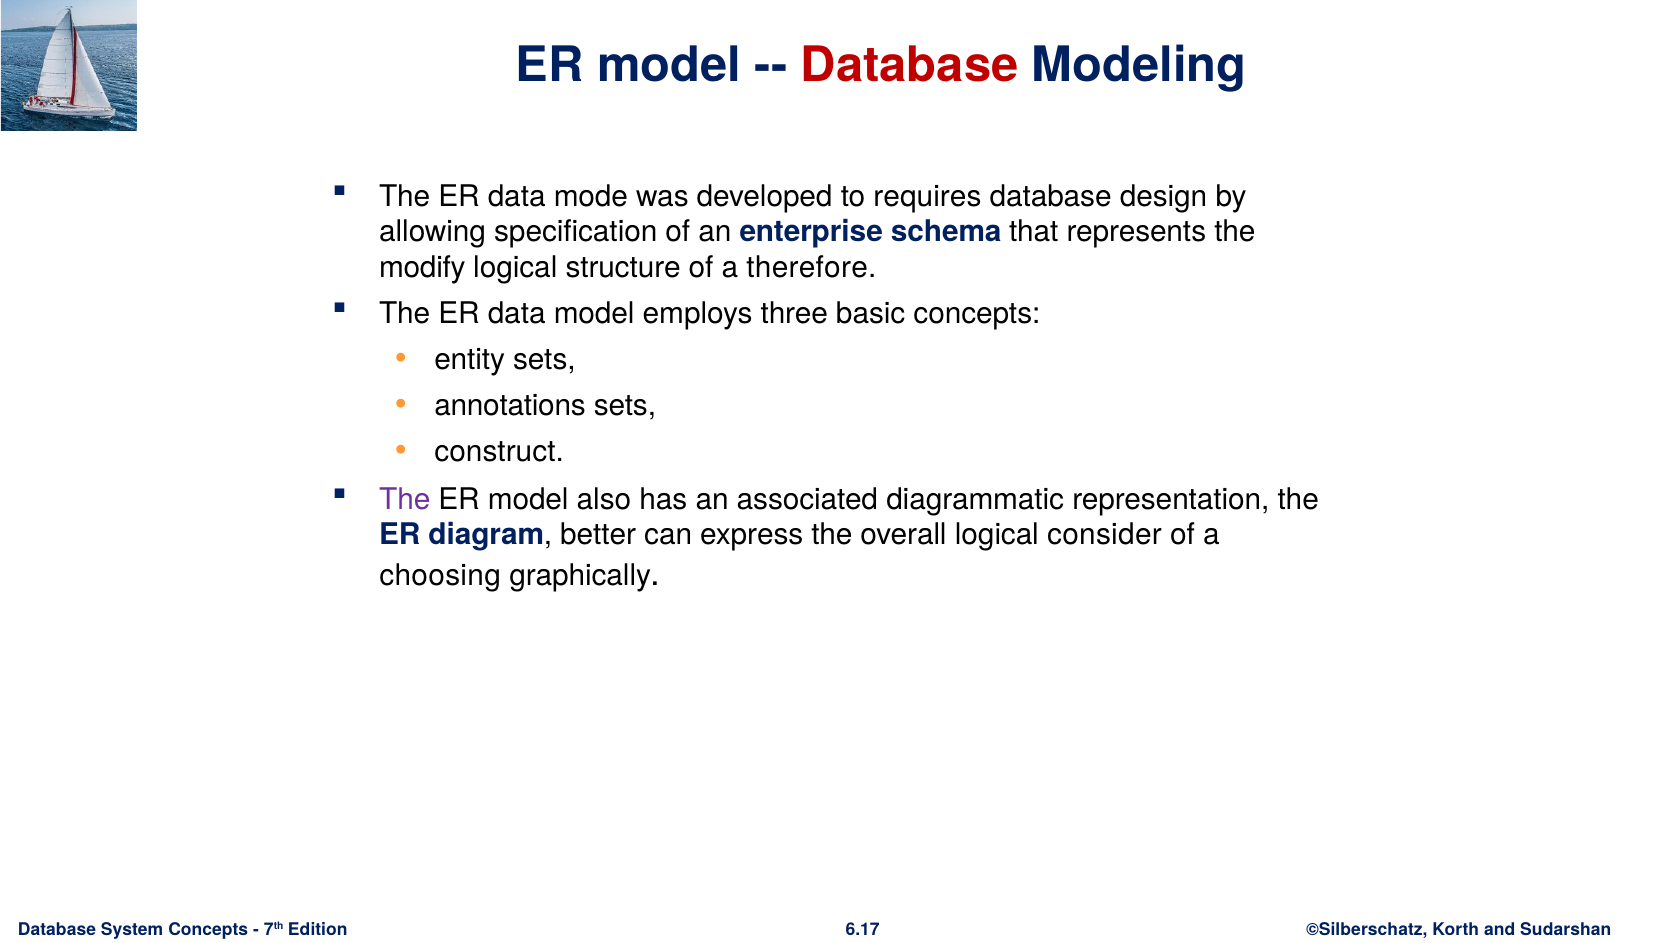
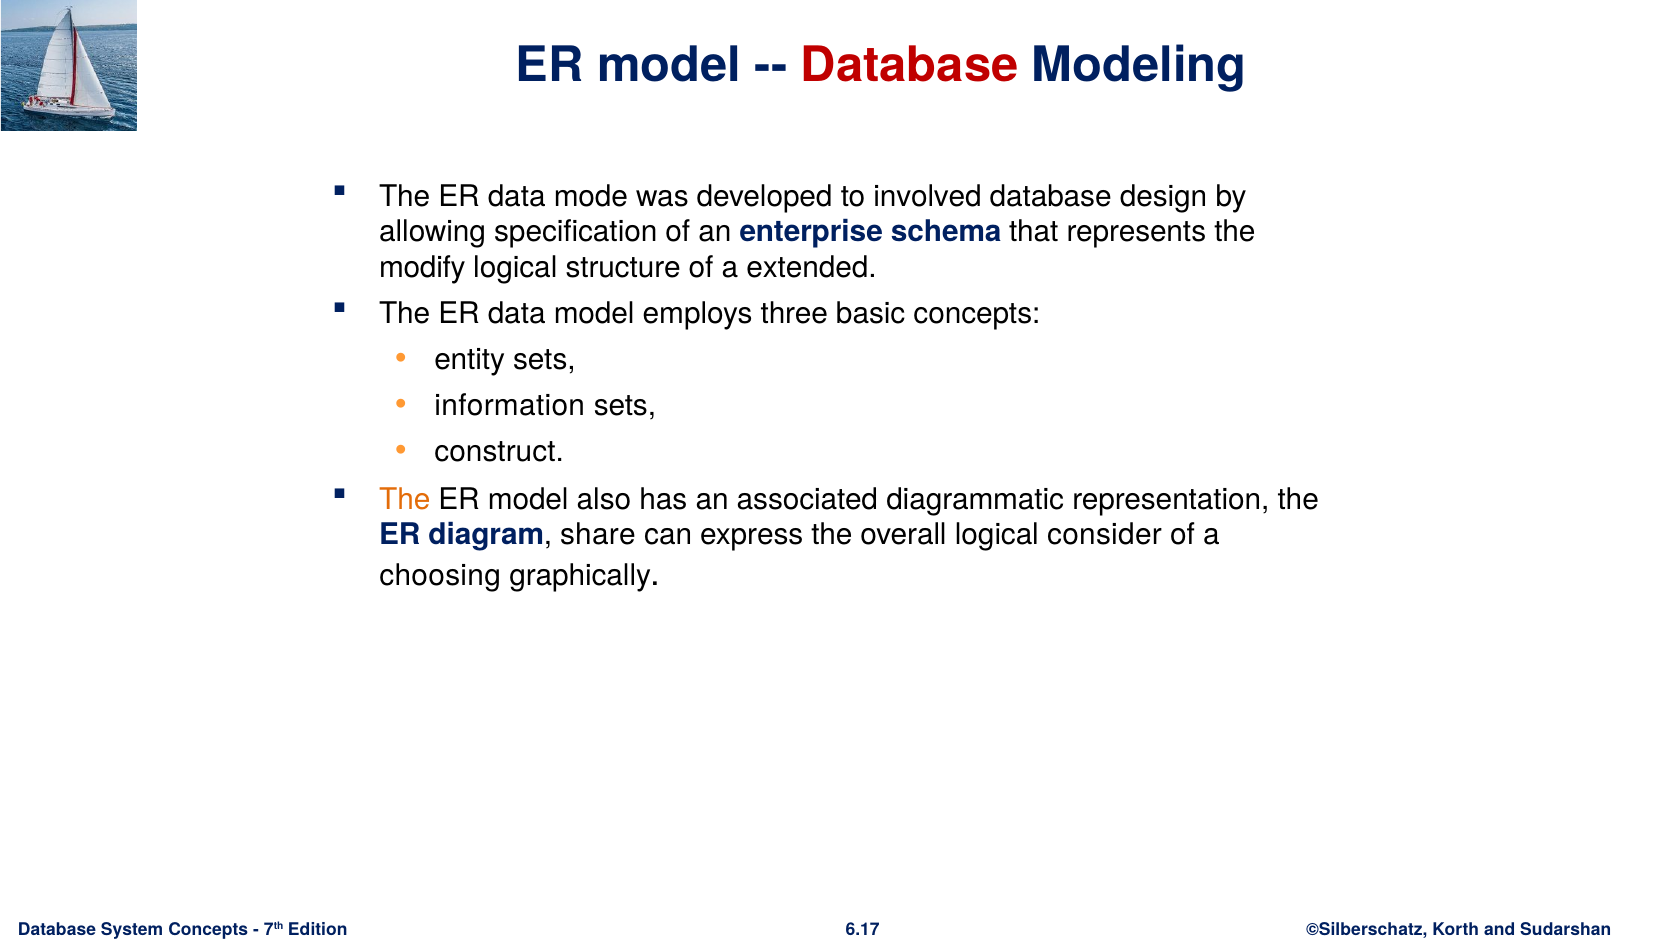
requires: requires -> involved (928, 196)
therefore: therefore -> extended (812, 268)
annotations: annotations -> information (510, 406)
The colour: purple -> orange (405, 500)
better: better -> share (598, 535)
